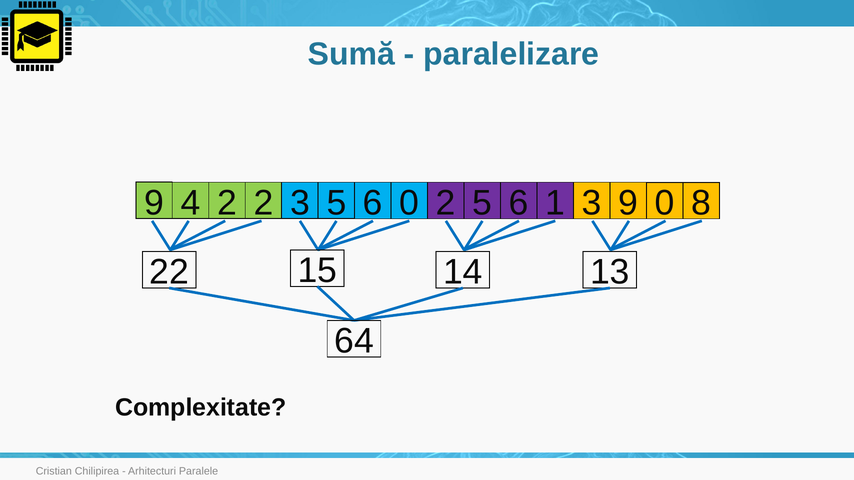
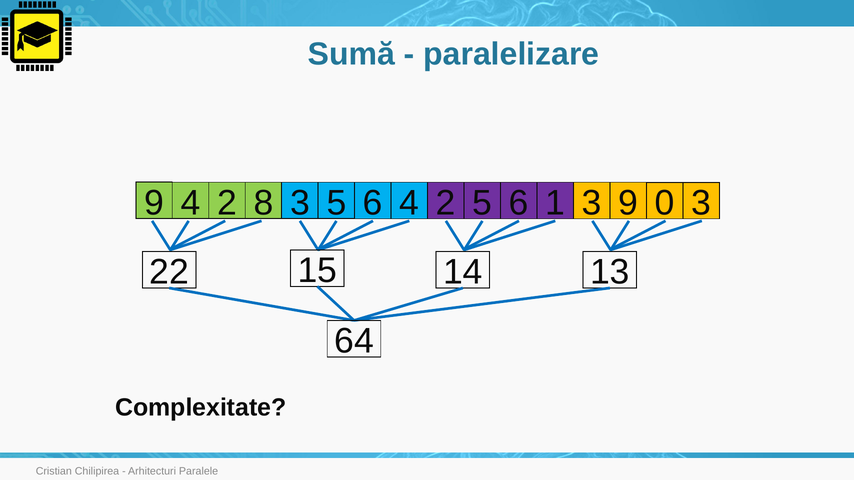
2: 2 -> 8 (263, 203)
0: 0 -> 4 (409, 203)
8: 8 -> 3 (701, 203)
